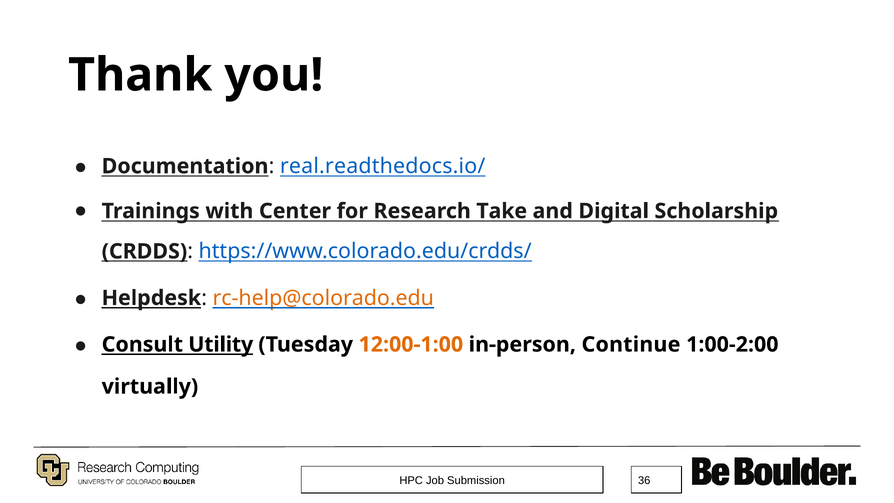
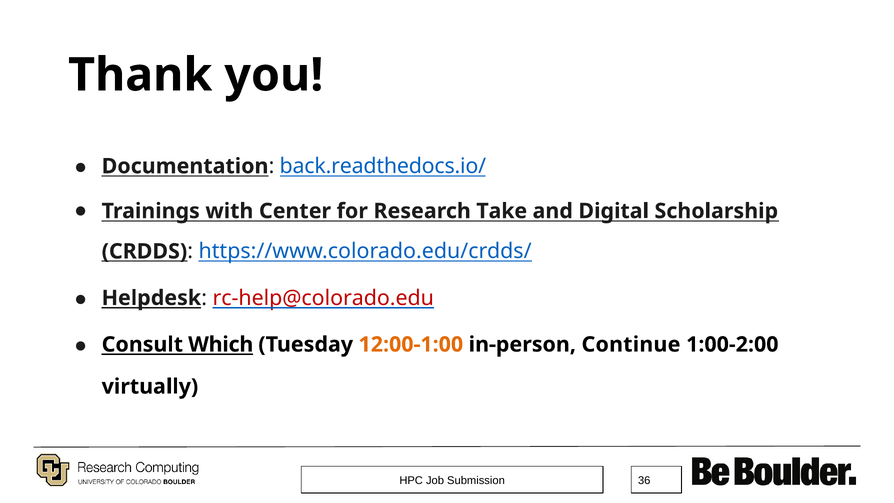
real.readthedocs.io/: real.readthedocs.io/ -> back.readthedocs.io/ (383, 166)
rc-help@colorado.edu colour: orange -> red (323, 298)
Utility: Utility -> Which (221, 344)
